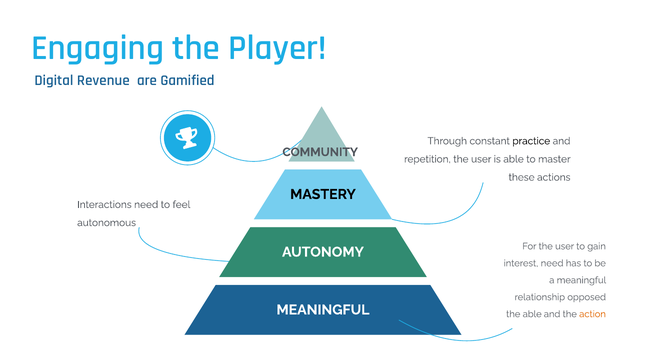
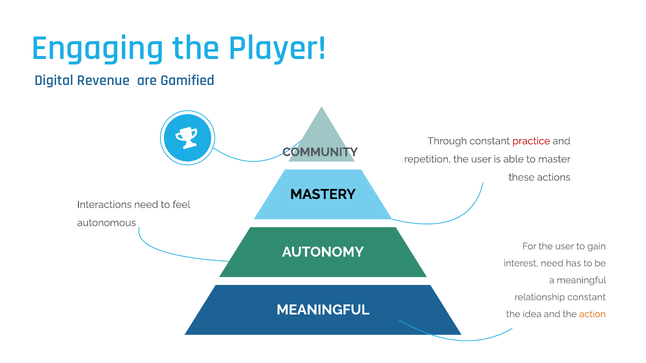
practice colour: black -> red (531, 141)
relationship opposed: opposed -> constant (587, 297)
the able: able -> idea (532, 314)
